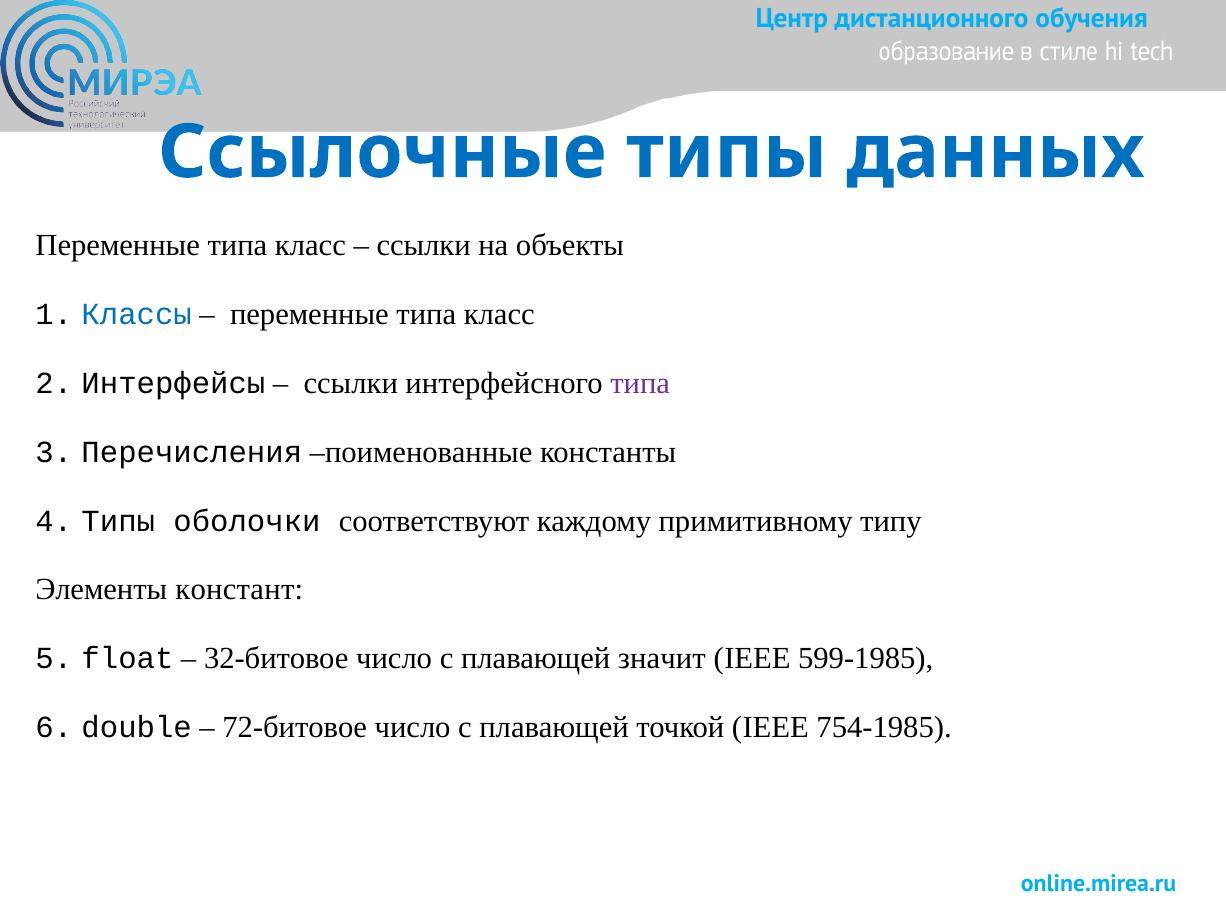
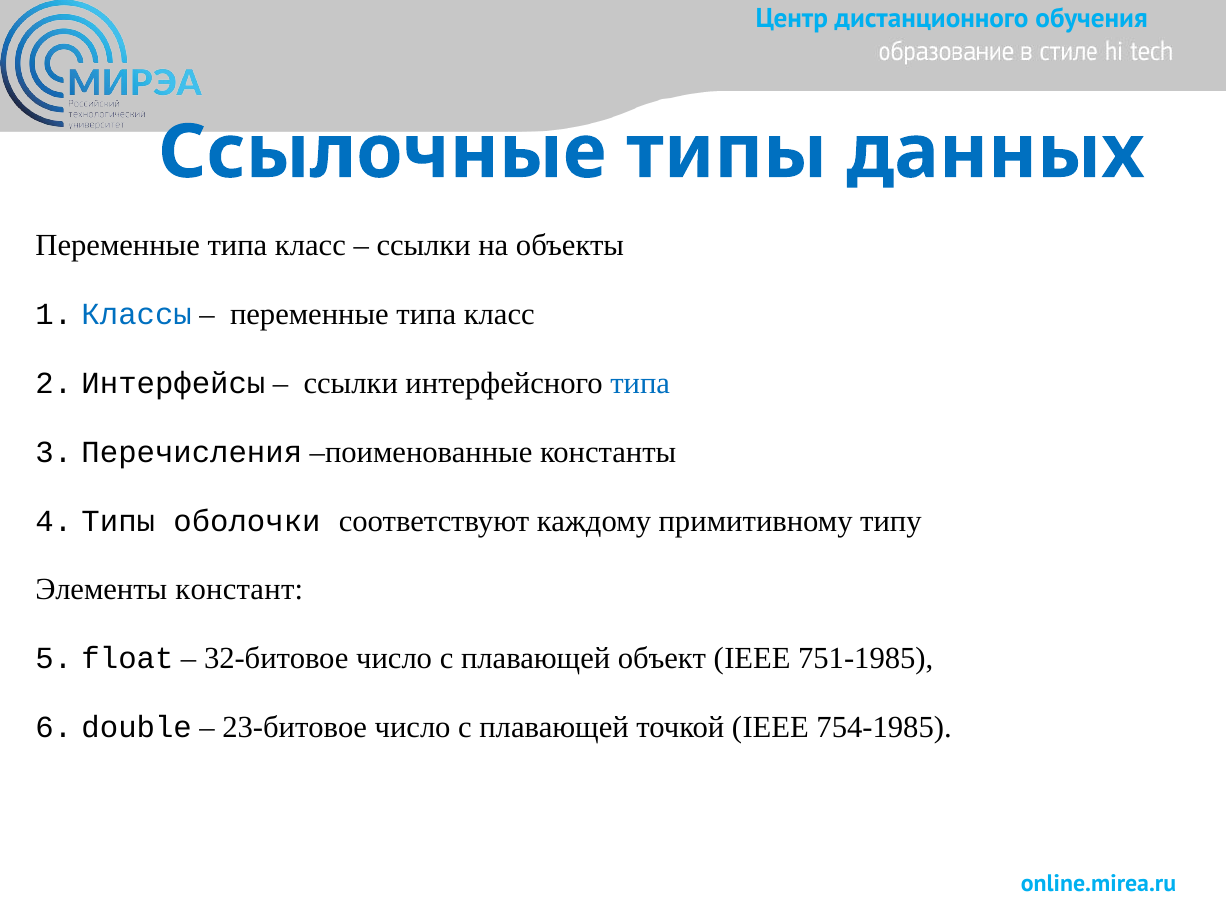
типа colour: purple -> blue (640, 383)
значит: значит -> объект (662, 658)
599-1985: 599-1985 -> 751-1985 (866, 658)
72-битовое: 72-битовое -> 23-битовое (295, 727)
